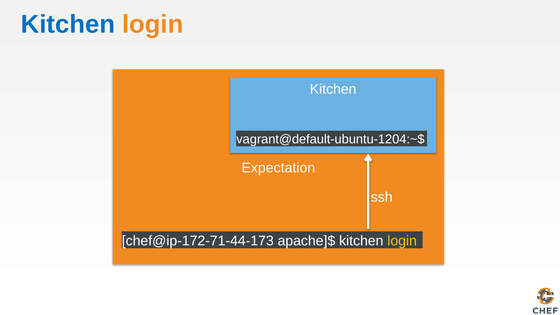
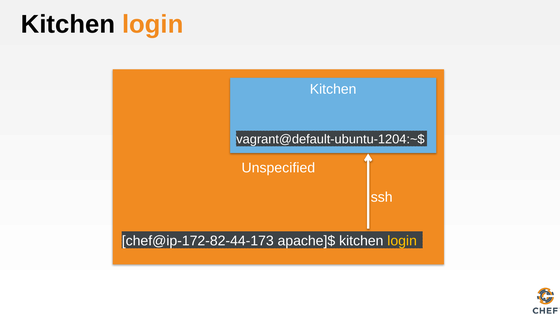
Kitchen colour: blue -> black (68, 24)
Expectation: Expectation -> Unspecified (278, 168)
chef@ip-172-71-44-173: chef@ip-172-71-44-173 -> chef@ip-172-82-44-173 (198, 241)
